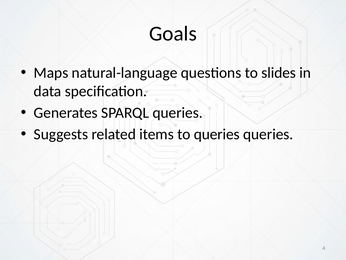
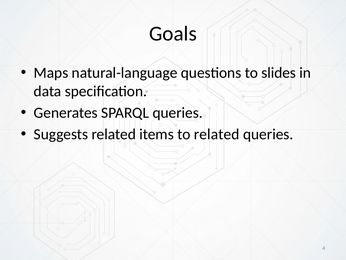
to queries: queries -> related (217, 134)
